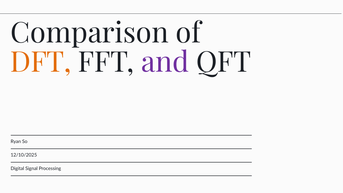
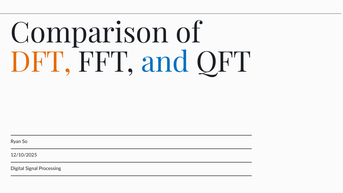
and colour: purple -> blue (165, 62)
